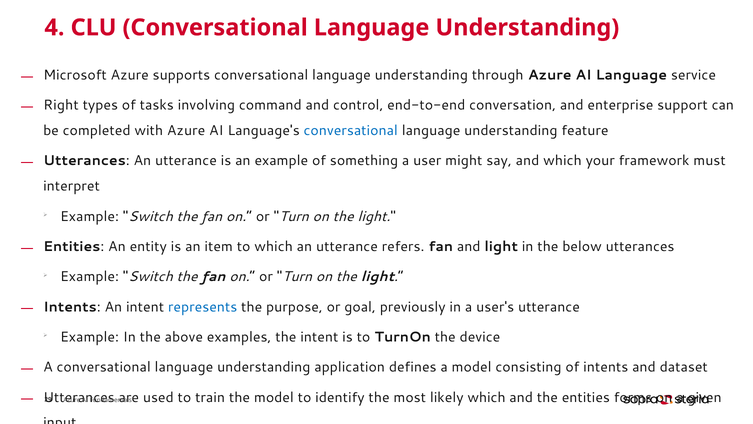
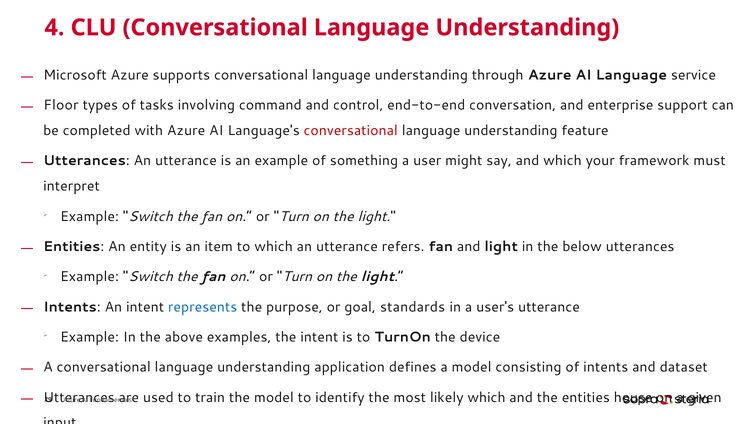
Right: Right -> Floor (61, 105)
conversational colour: blue -> red (351, 131)
previously: previously -> standards (413, 307)
forms: forms -> house (633, 397)
